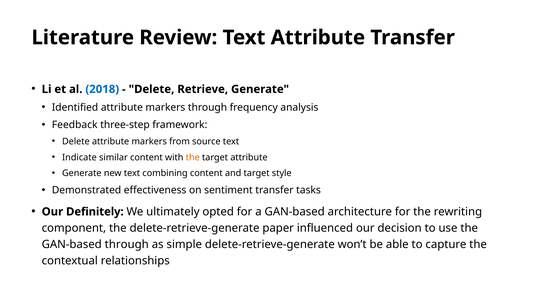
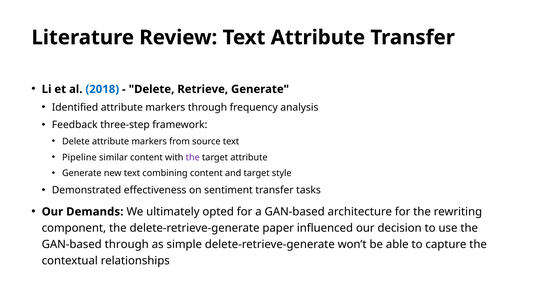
Indicate: Indicate -> Pipeline (79, 157)
the colour: orange -> purple (193, 157)
Definitely: Definitely -> Demands (95, 211)
